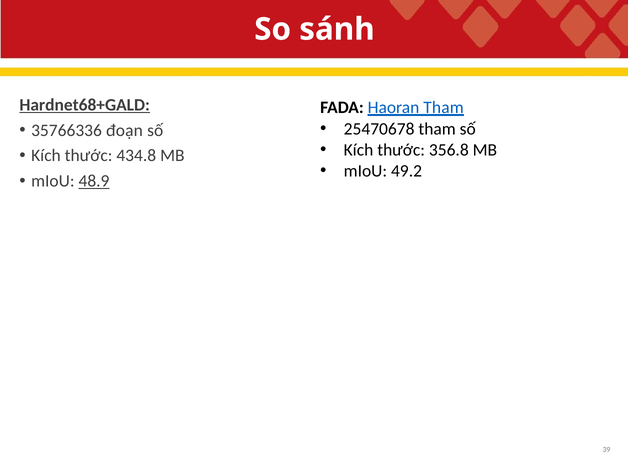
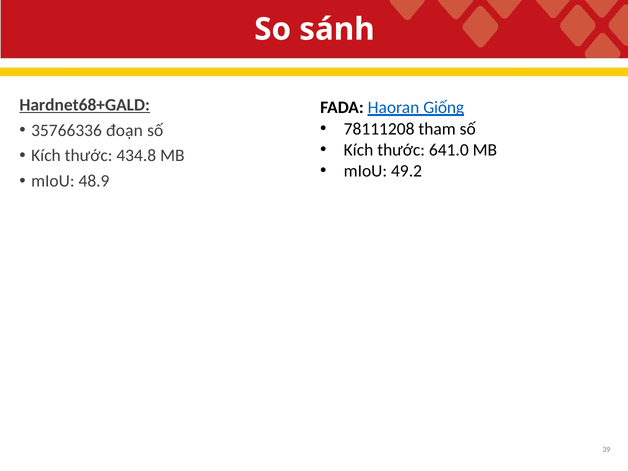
Haoran Tham: Tham -> Giống (444, 108)
25470678: 25470678 -> 78111208 (379, 129)
356.8: 356.8 -> 641.0 (449, 150)
48.9 underline: present -> none (94, 181)
